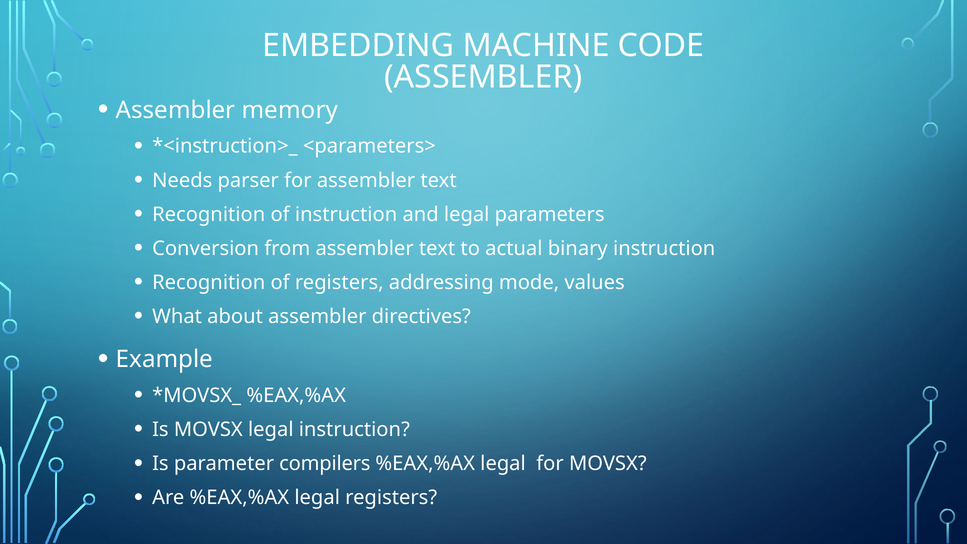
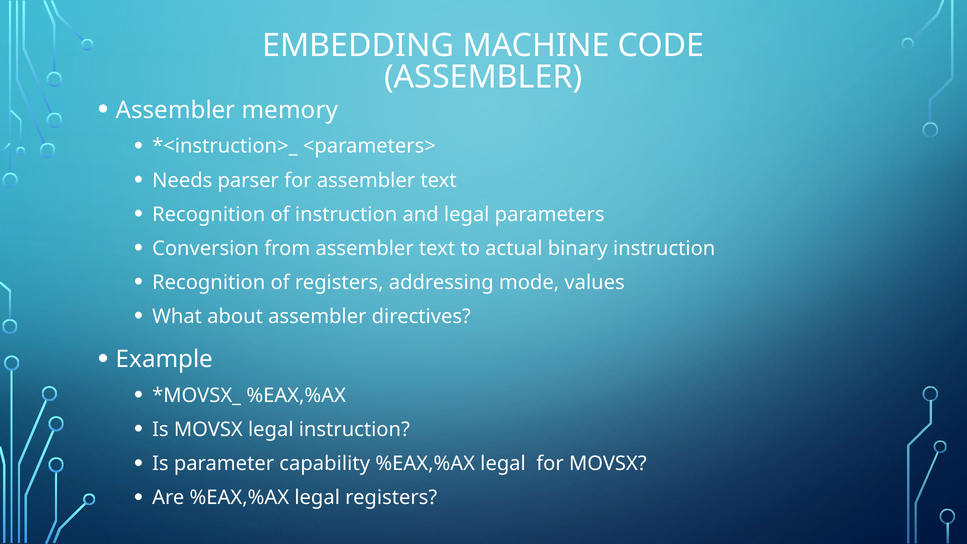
compilers: compilers -> capability (325, 464)
